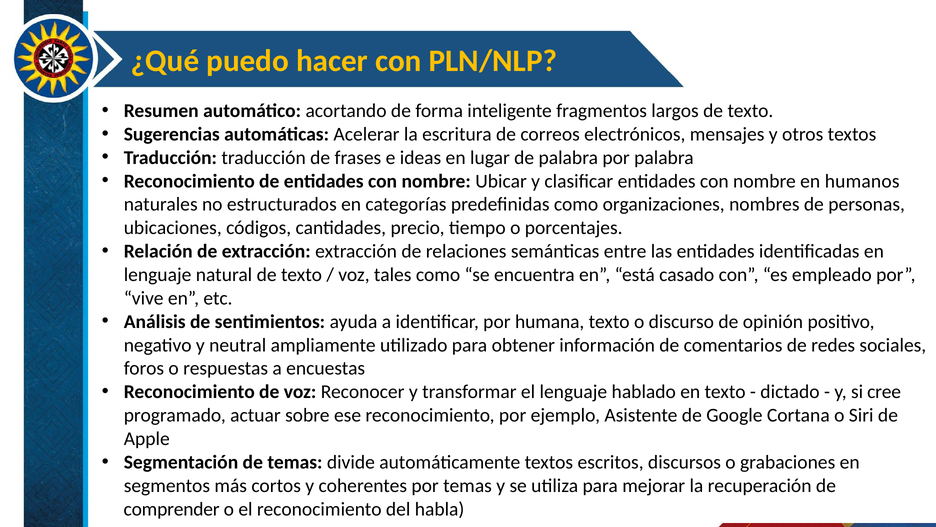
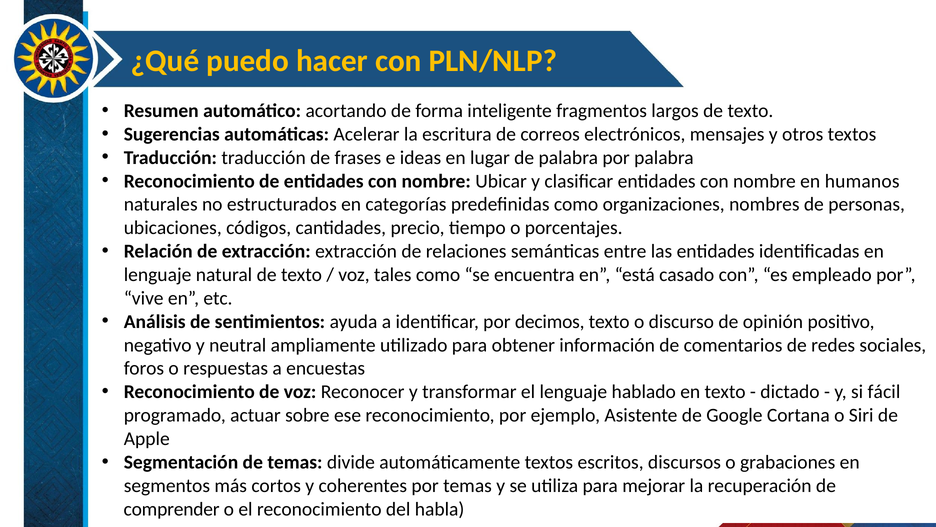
humana: humana -> decimos (550, 321)
cree: cree -> fácil (884, 392)
